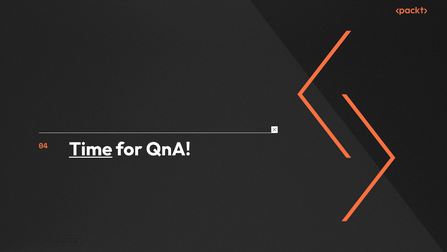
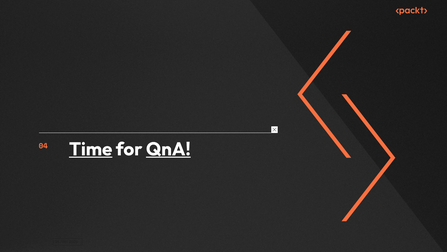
QnA underline: none -> present (168, 149)
